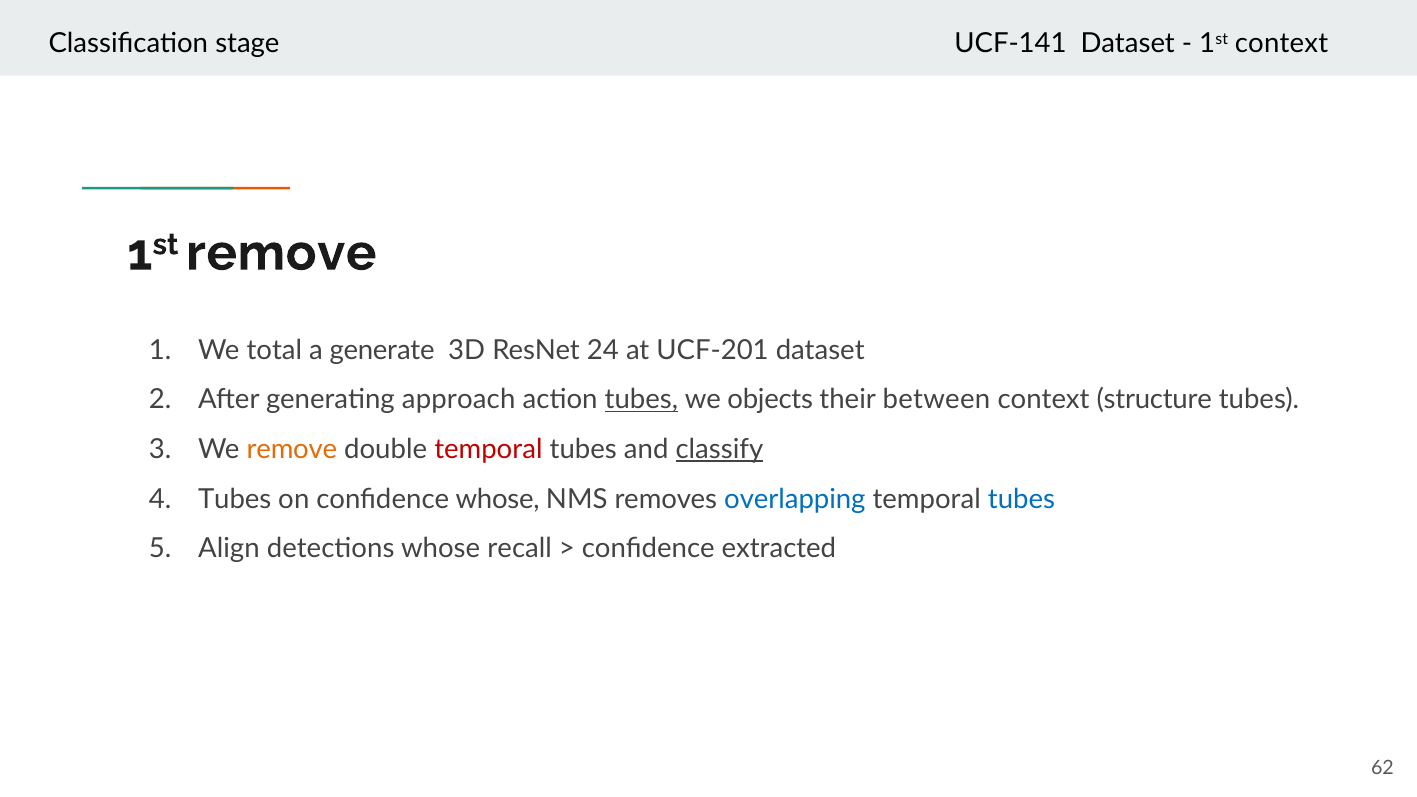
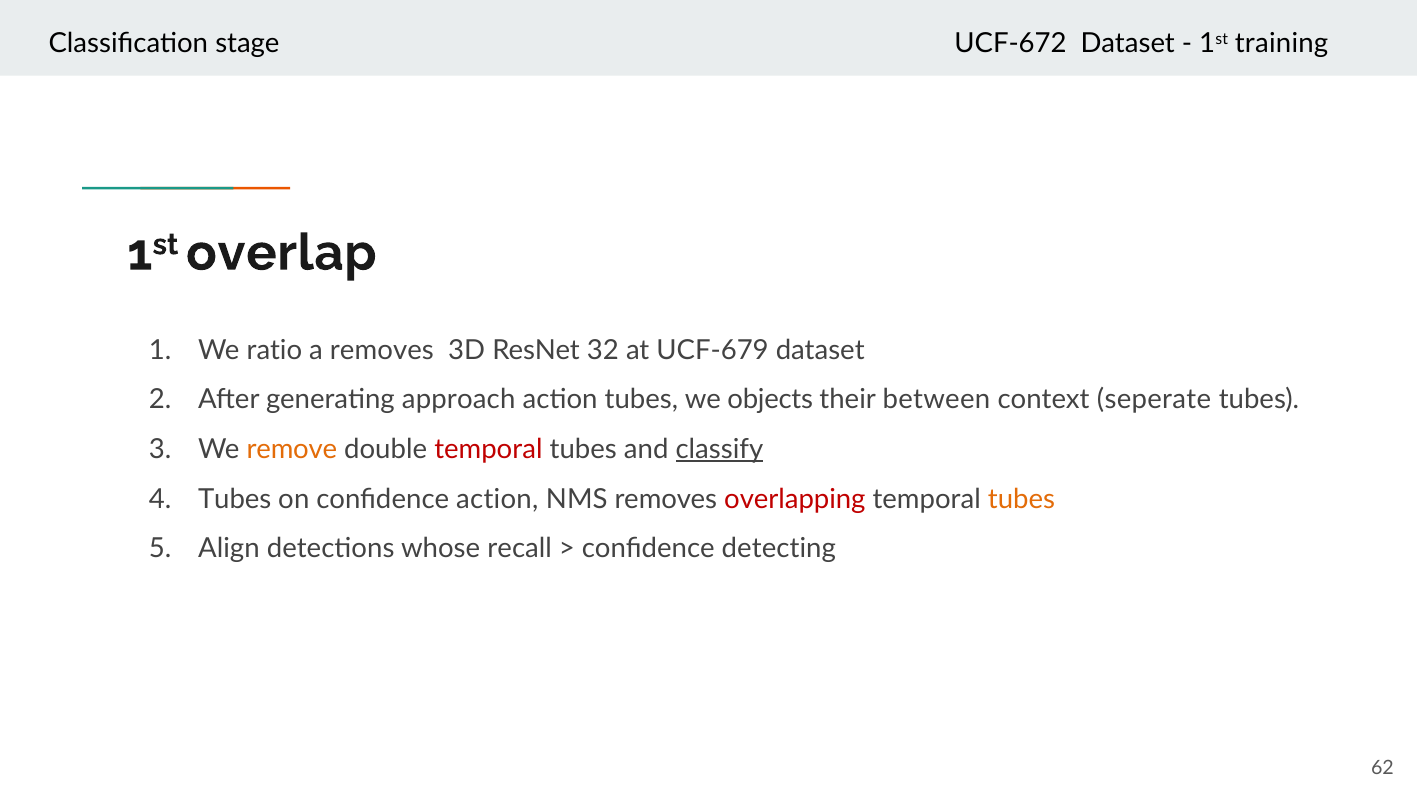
UCF-141: UCF-141 -> UCF-672 (1011, 44)
1st context: context -> training (1282, 44)
1st remove: remove -> overlap (281, 253)
total: total -> ratio (274, 350)
a generate: generate -> removes (382, 350)
24: 24 -> 32 (603, 350)
UCF-201: UCF-201 -> UCF-679 (713, 350)
tubes underline: present -> none (641, 400)
structure: structure -> seperate (1154, 400)
confidence whose: whose -> action (497, 499)
overlapping colour: blue -> red (795, 499)
tubes colour: blue -> orange (1021, 499)
extracted: extracted -> detecting (779, 549)
